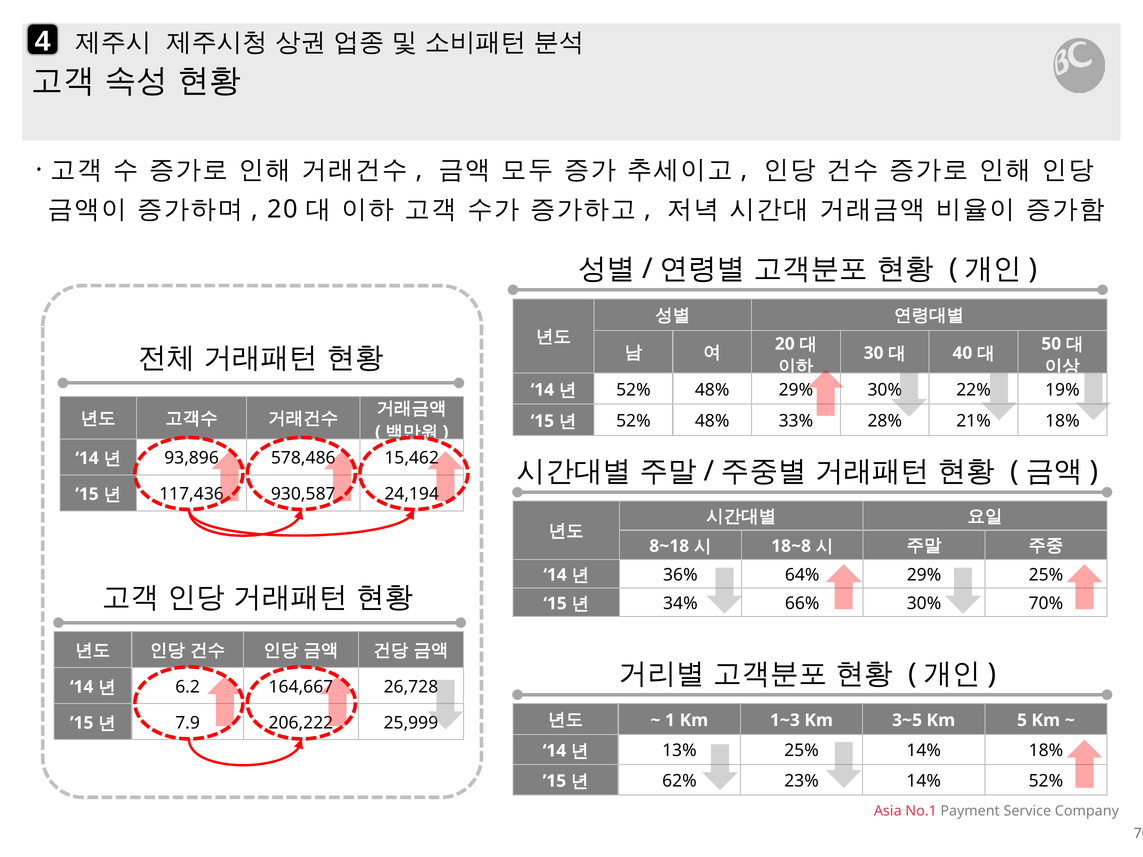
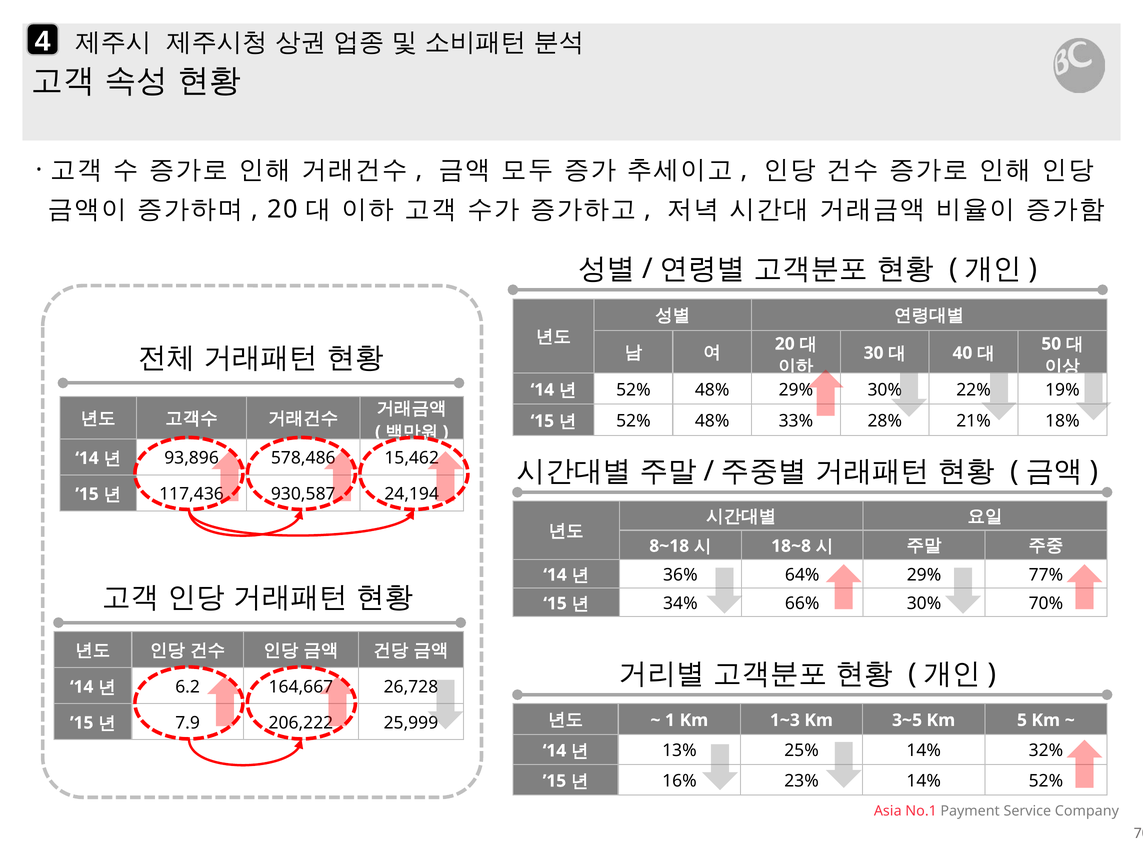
29% 25%: 25% -> 77% (1046, 575)
14% 18%: 18% -> 32% (1046, 751)
62%: 62% -> 16% (679, 781)
